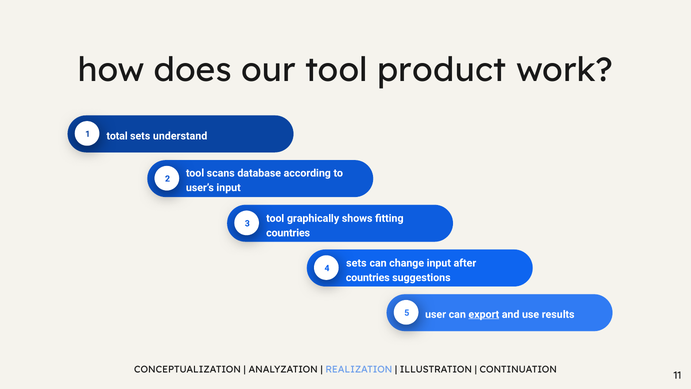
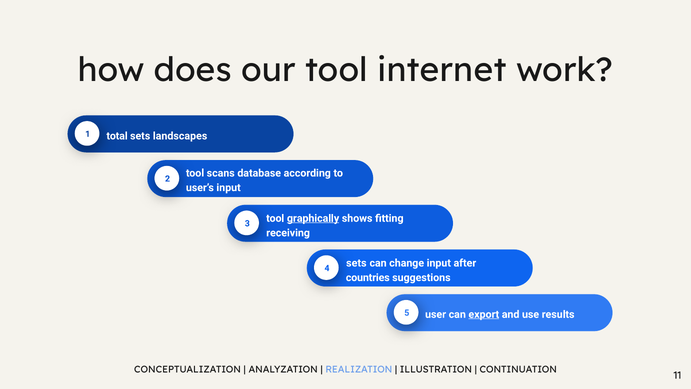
product: product -> internet (442, 70)
understand: understand -> landscapes (180, 136)
graphically underline: none -> present (313, 218)
countries: countries -> receiving (288, 233)
